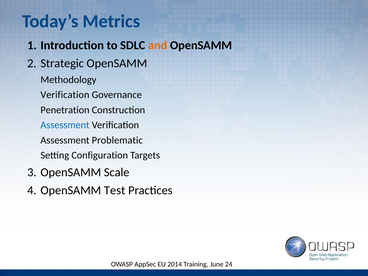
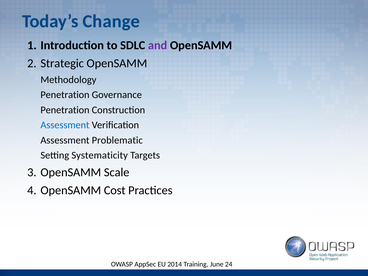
Metrics: Metrics -> Change (111, 21)
and colour: orange -> purple (158, 45)
Verification: Verification -> Penetration (65, 95)
Configuration: Configuration -> Systematicity (100, 155)
Test: Test -> Cost (115, 190)
